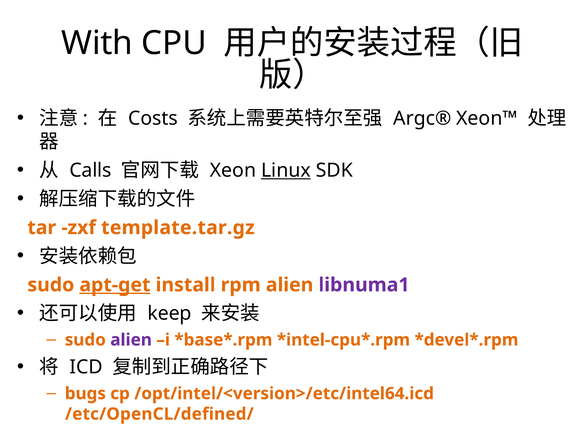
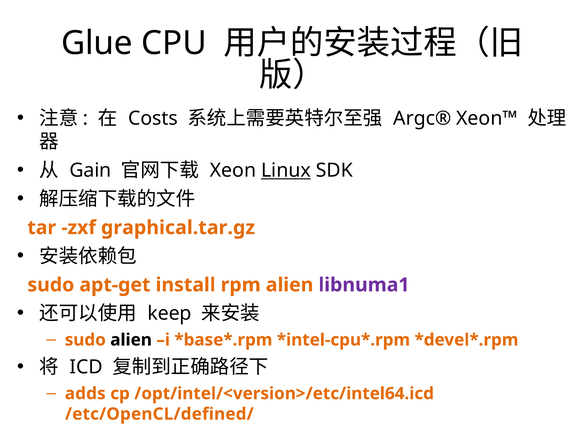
With: With -> Glue (97, 43)
Calls: Calls -> Gain (90, 170)
template.tar.gz: template.tar.gz -> graphical.tar.gz (178, 228)
apt-get underline: present -> none (115, 285)
alien colour: purple -> black (131, 340)
bugs: bugs -> adds (85, 393)
